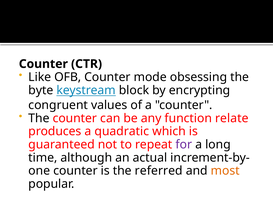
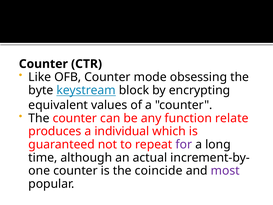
congruent: congruent -> equivalent (58, 105)
quadratic: quadratic -> individual (122, 131)
referred: referred -> coincide (159, 171)
most colour: orange -> purple (225, 171)
